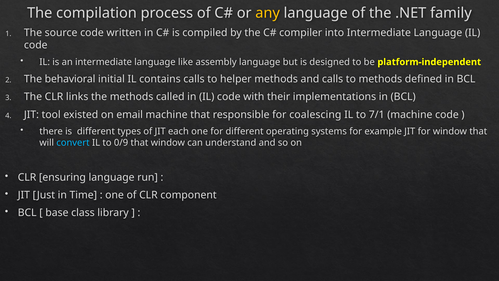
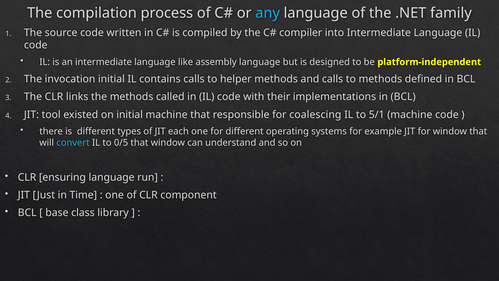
any colour: yellow -> light blue (268, 13)
behavioral: behavioral -> invocation (70, 79)
on email: email -> initial (130, 114)
7/1: 7/1 -> 5/1 (377, 114)
0/9: 0/9 -> 0/5 (121, 142)
